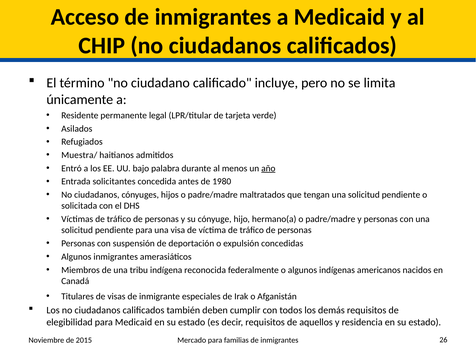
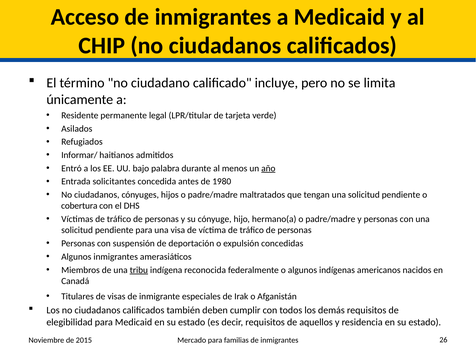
Muestra/: Muestra/ -> Informar/ (79, 155)
solicitada: solicitada -> cobertura (79, 206)
tribu underline: none -> present (139, 270)
